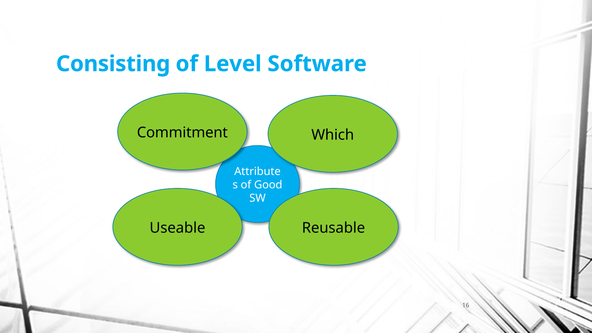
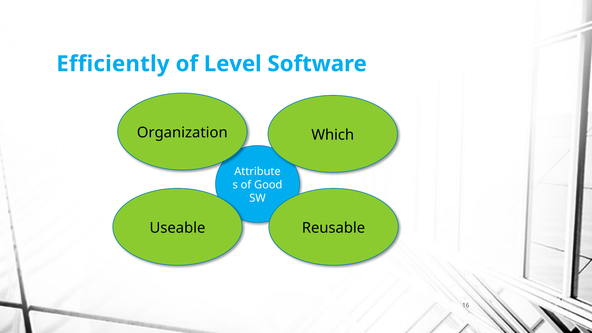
Consisting: Consisting -> Efficiently (113, 64)
Commitment: Commitment -> Organization (182, 133)
